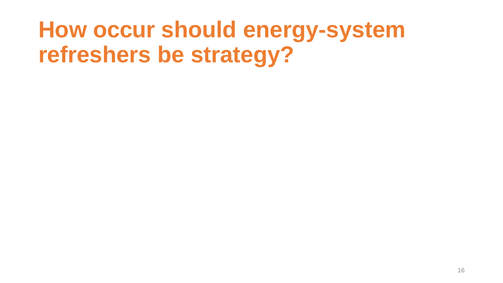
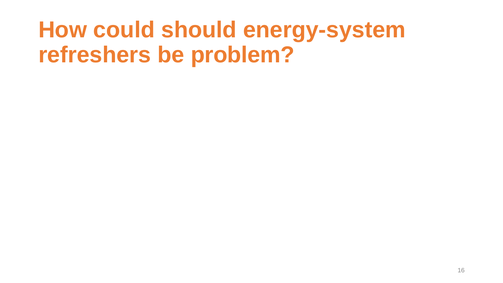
occur: occur -> could (124, 30)
strategy: strategy -> problem (243, 55)
